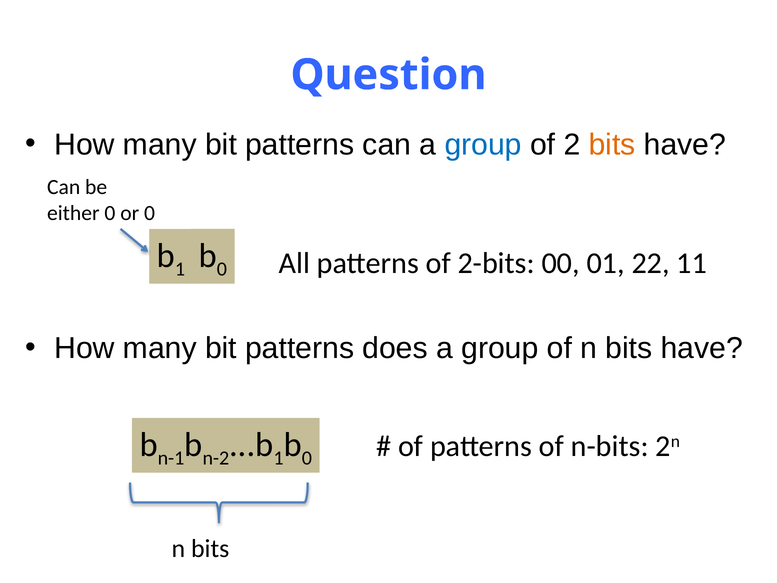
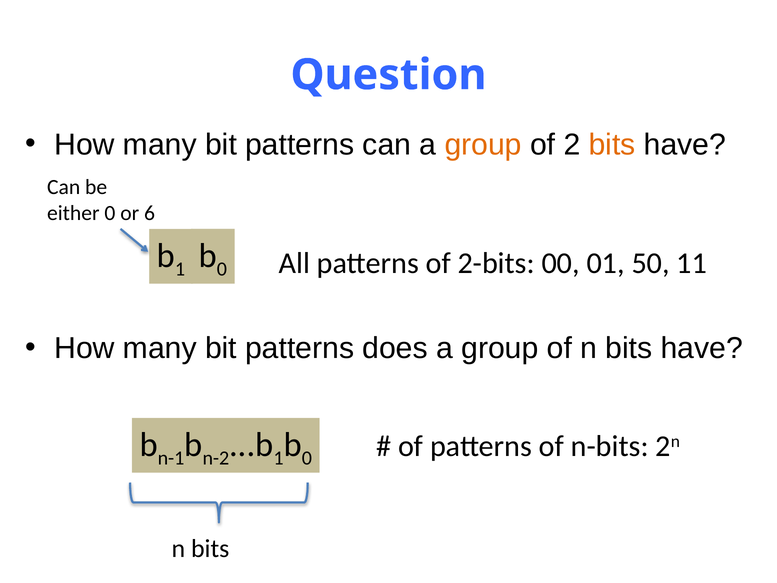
group colour: blue -> orange (483, 145)
or 0: 0 -> 6 (150, 213)
22: 22 -> 50 (651, 263)
